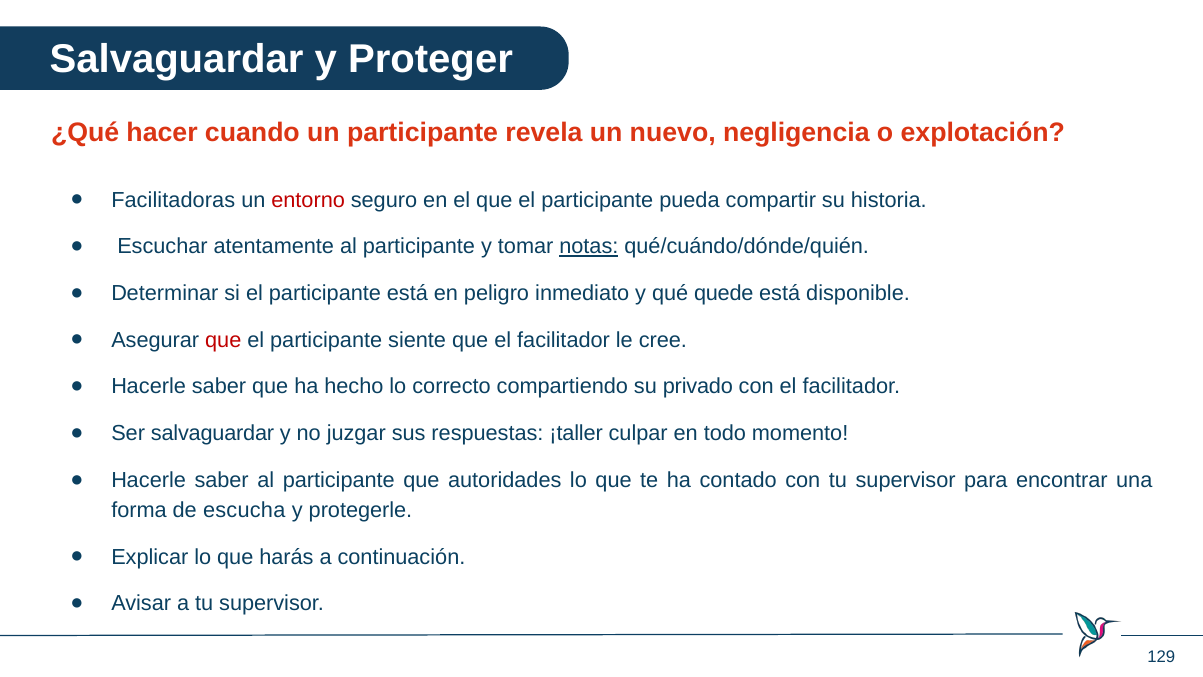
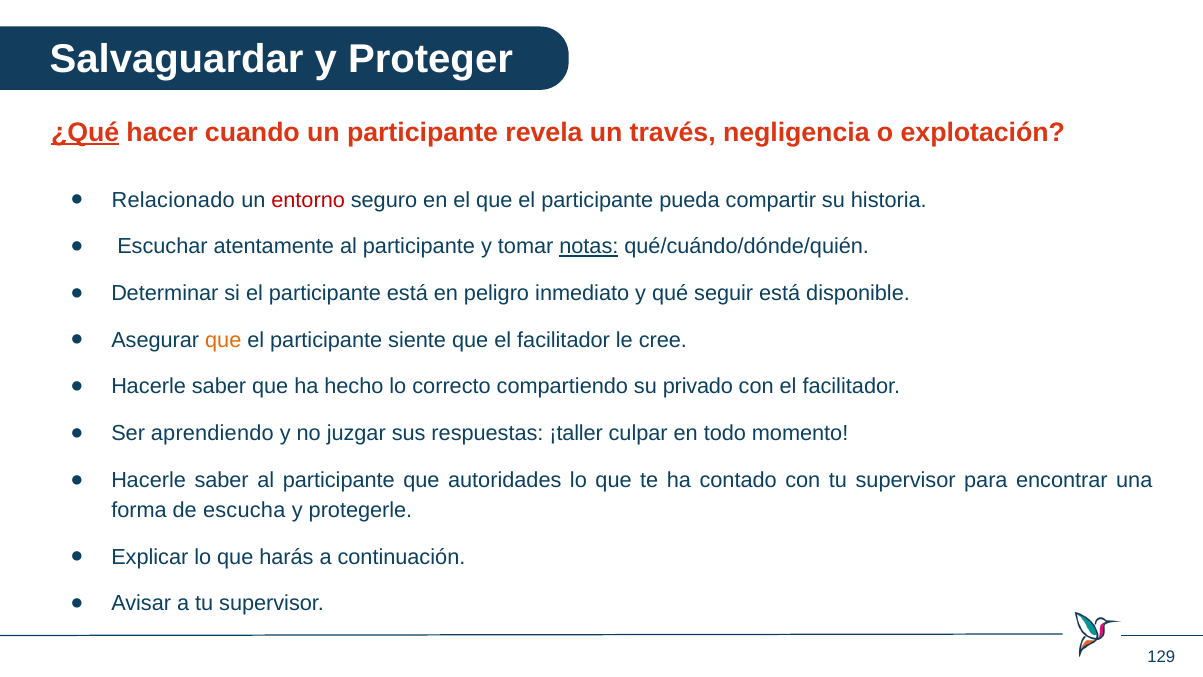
¿Qué underline: none -> present (85, 133)
nuevo: nuevo -> través (673, 133)
Facilitadoras: Facilitadoras -> Relacionado (173, 200)
quede: quede -> seguir (724, 293)
que colour: red -> orange (223, 340)
Ser salvaguardar: salvaguardar -> aprendiendo (212, 433)
